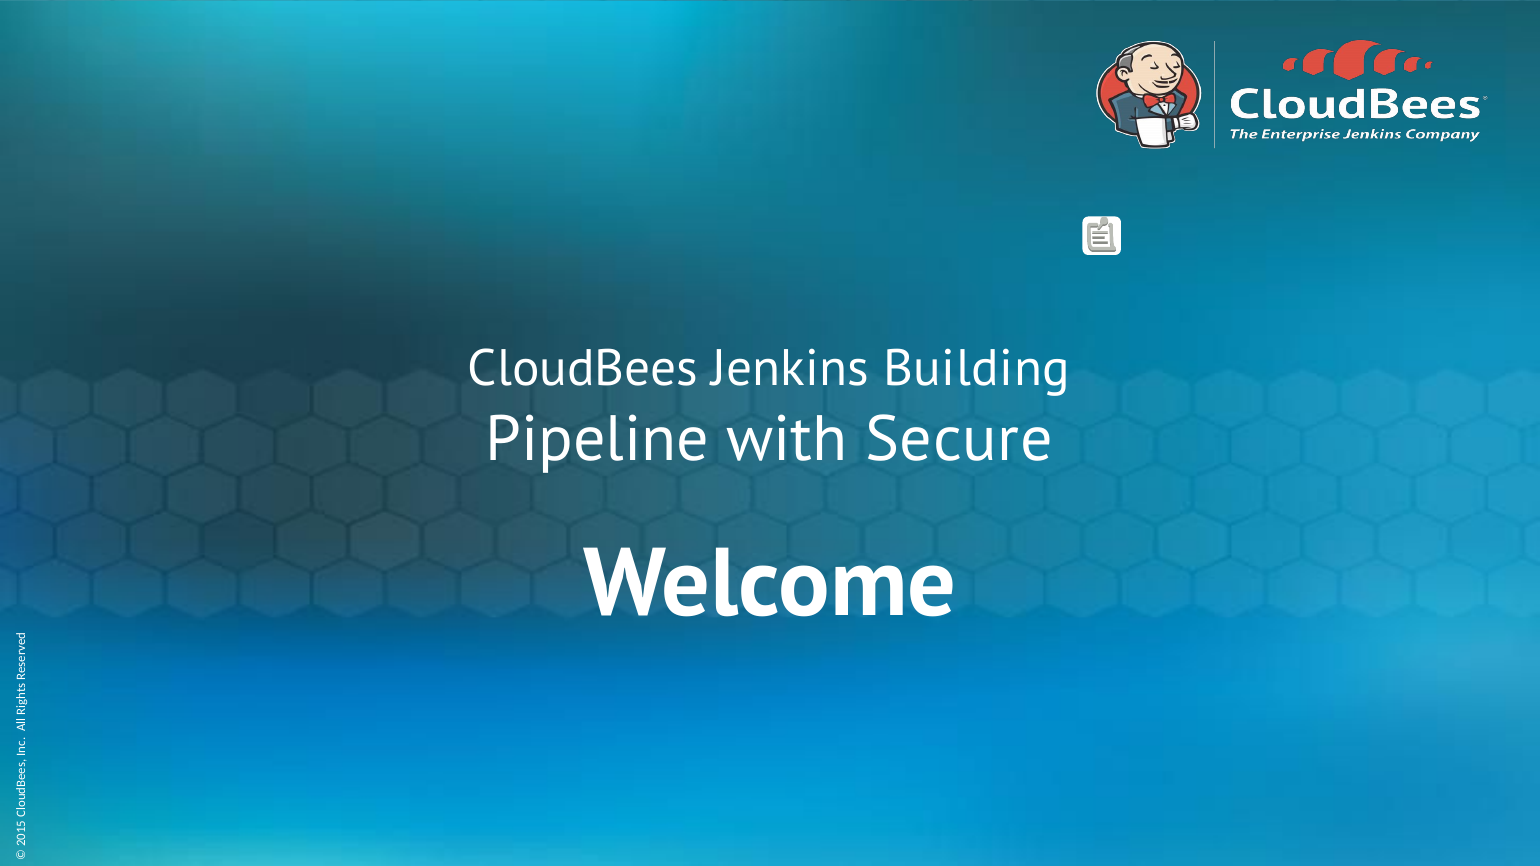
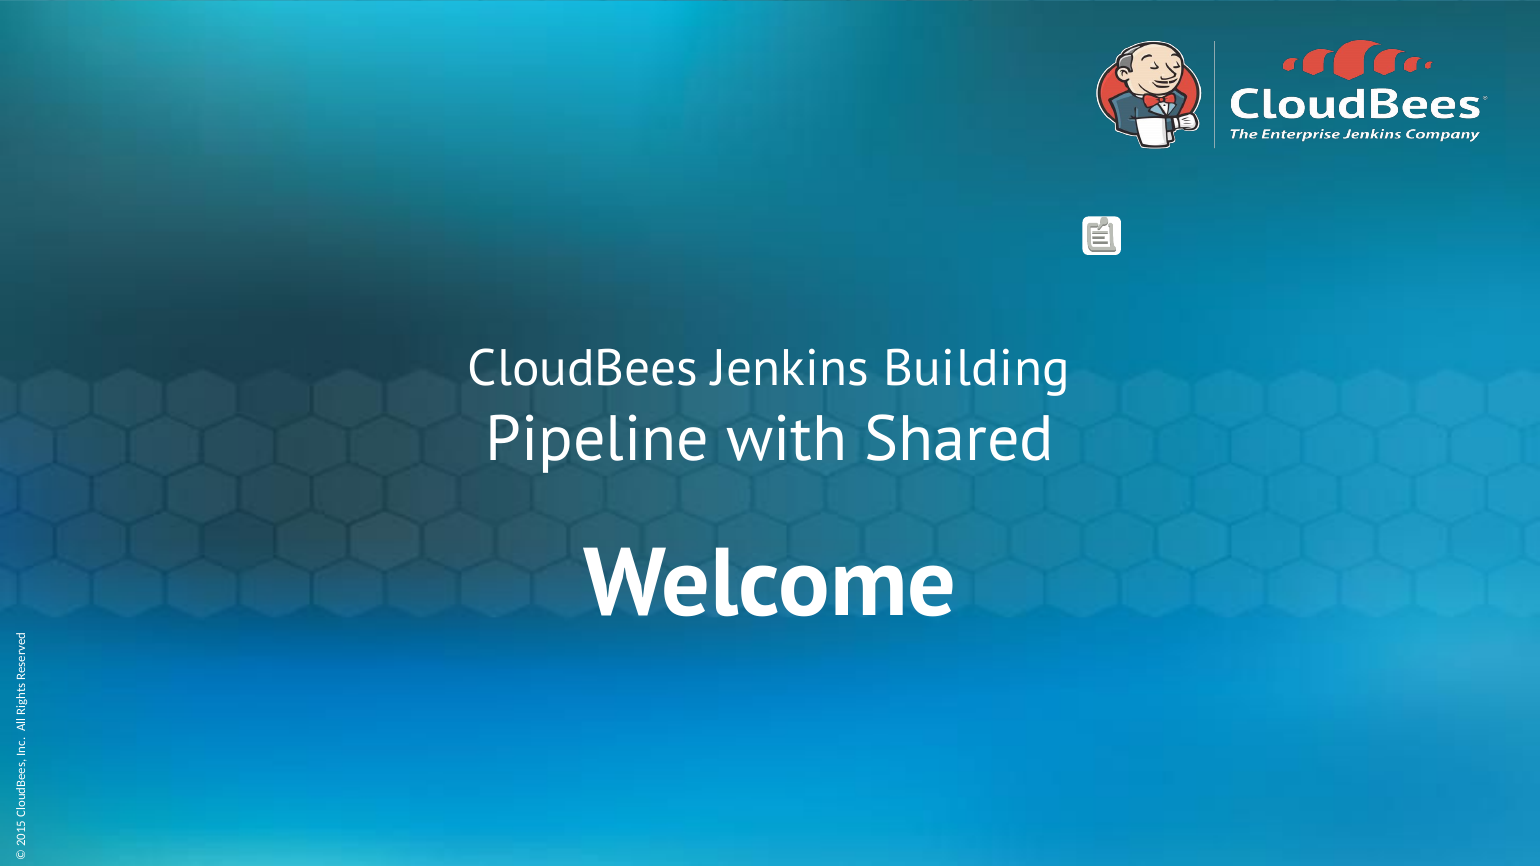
Secure: Secure -> Shared (959, 439)
